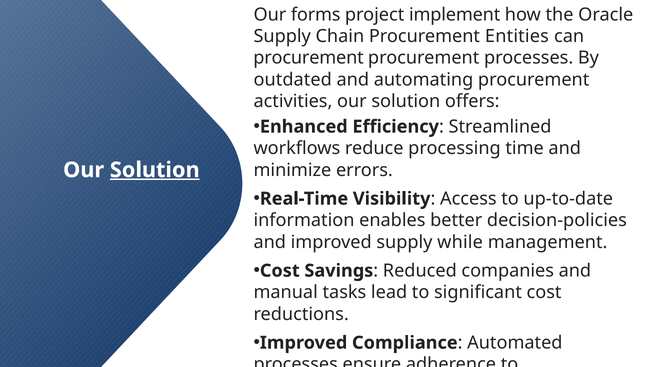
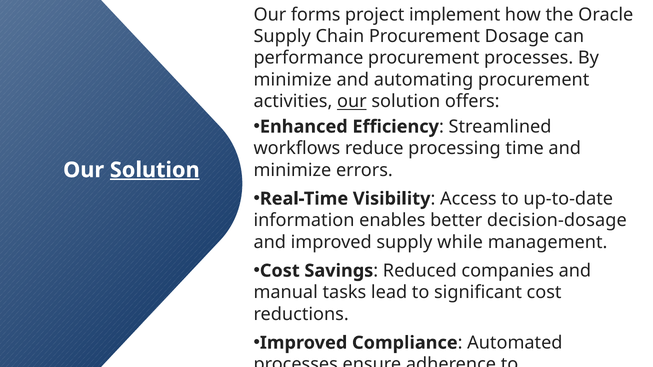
Entities: Entities -> Dosage (517, 36)
procurement: procurement -> performance (308, 58)
outdated: outdated -> minimize (293, 80)
our underline: none -> present (352, 102)
decision-policies: decision-policies -> decision-dosage (557, 221)
